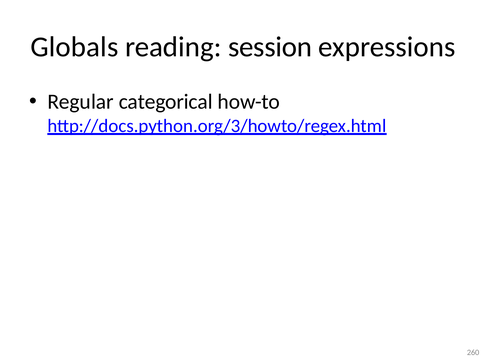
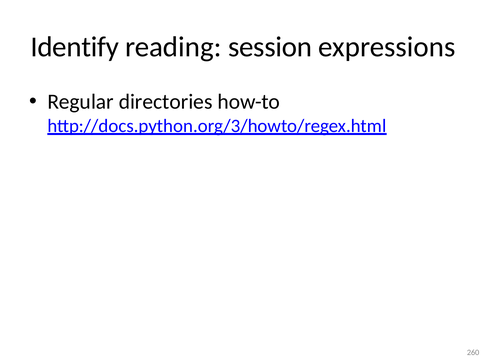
Globals: Globals -> Identify (75, 47)
categorical: categorical -> directories (166, 102)
